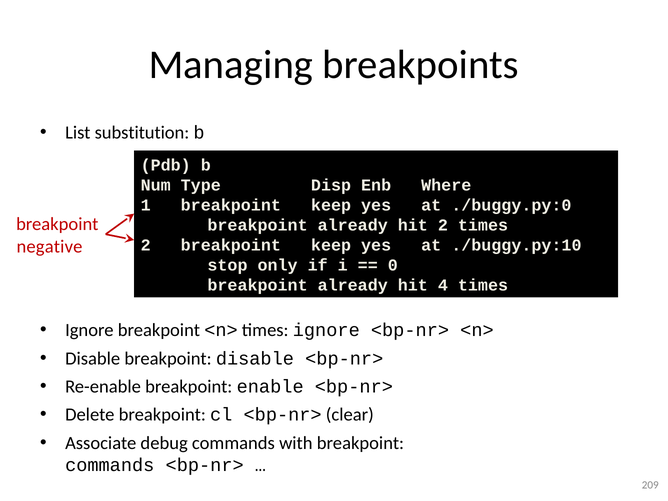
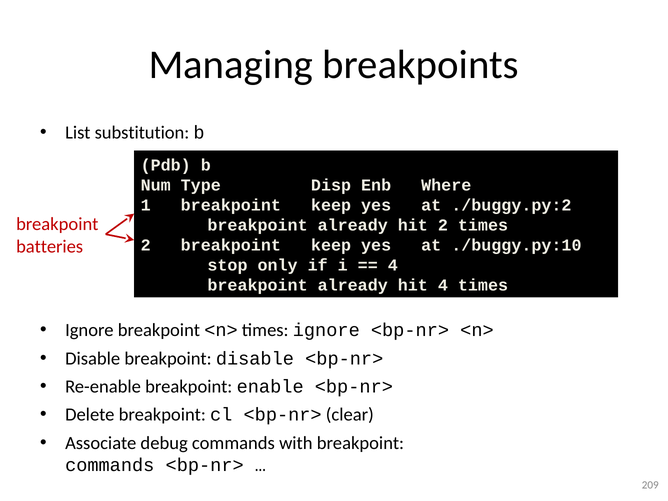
./buggy.py:0: ./buggy.py:0 -> ./buggy.py:2 (511, 205)
negative: negative -> batteries (50, 246)
0: 0 -> 4 (393, 265)
